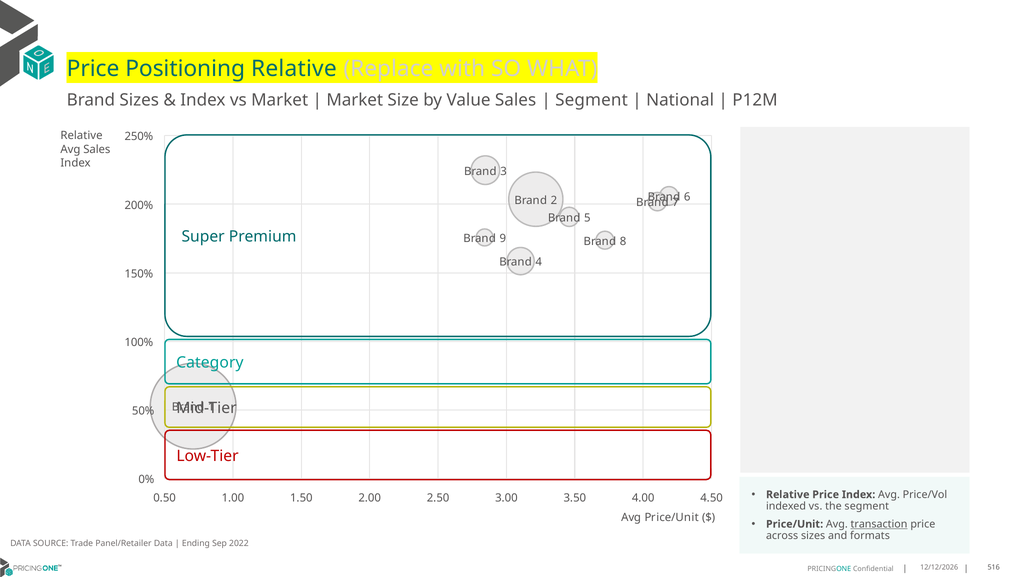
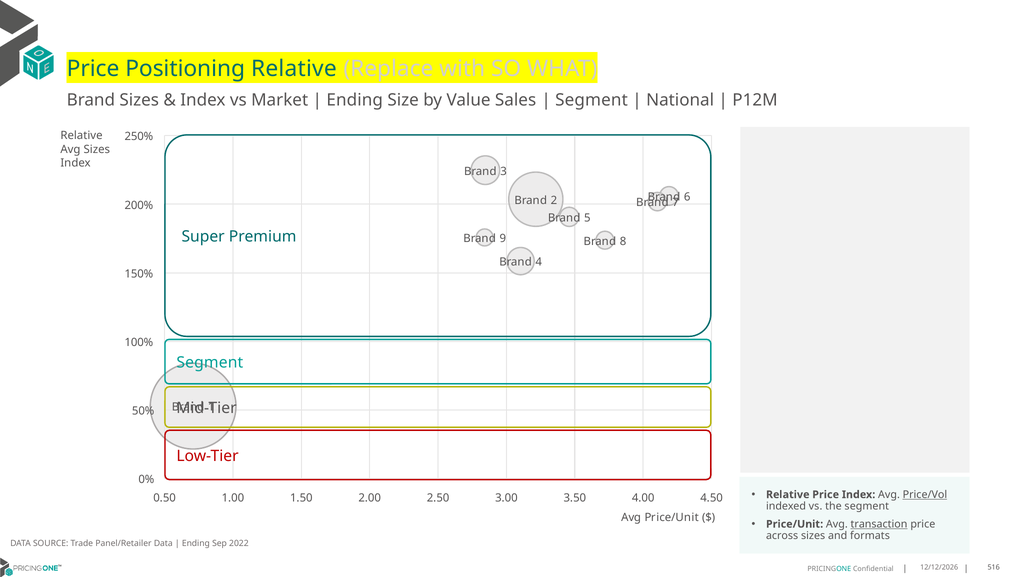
Market: Market -> Ending (355, 100)
Avg Sales: Sales -> Sizes (97, 149)
Category: Category -> Segment (210, 362)
Price/Vol underline: none -> present (925, 494)
